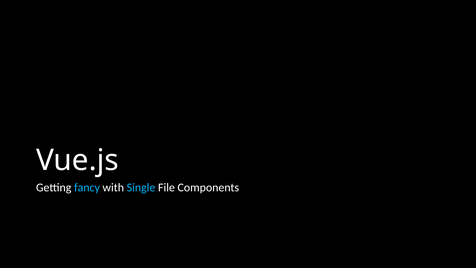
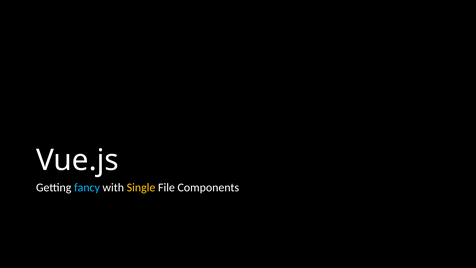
Single colour: light blue -> yellow (141, 187)
